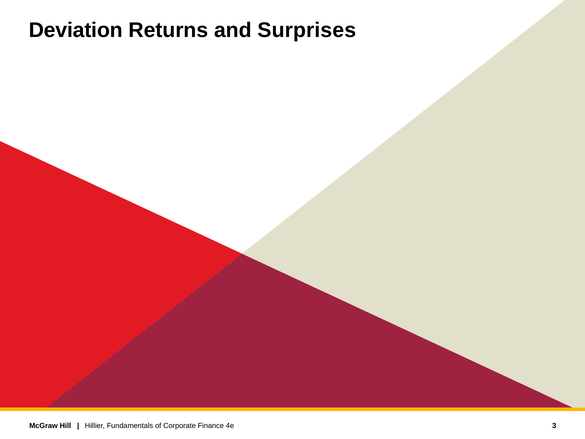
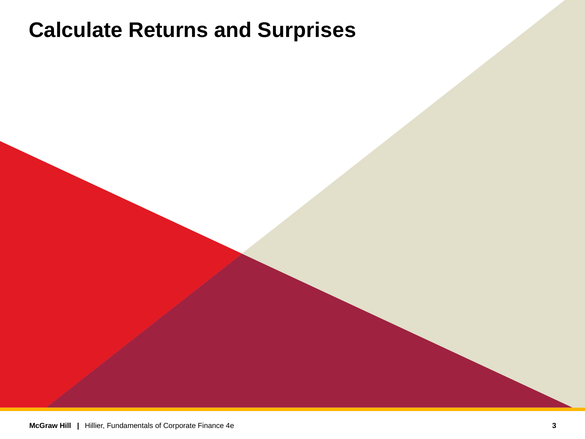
Deviation: Deviation -> Calculate (76, 30)
